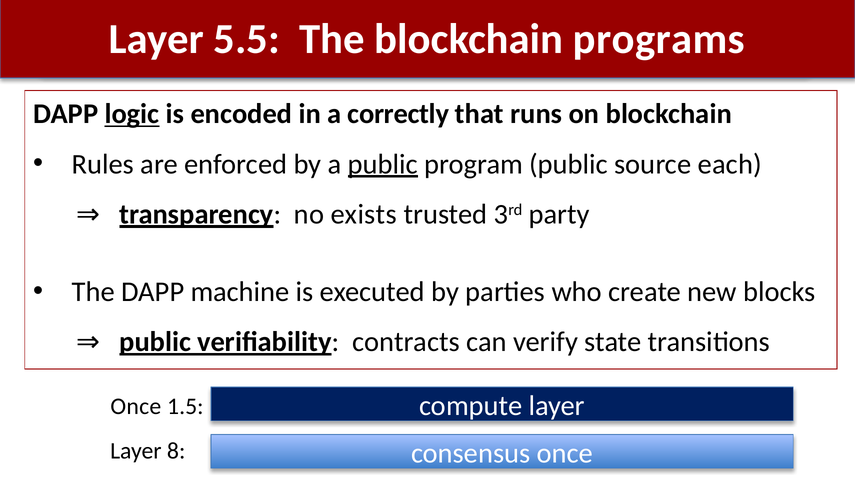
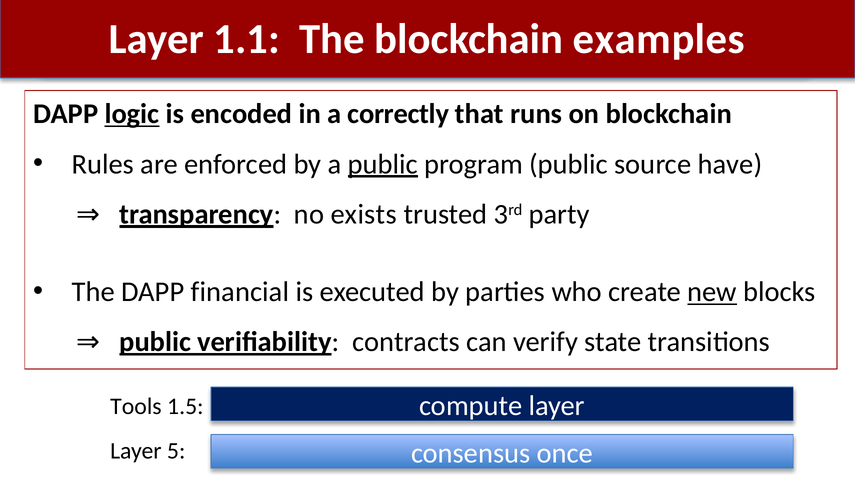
5.5: 5.5 -> 1.1 (247, 39)
programs: programs -> examples (659, 39)
each: each -> have (730, 164)
machine: machine -> financial (240, 292)
new underline: none -> present (712, 292)
Once: Once -> Tools (136, 406)
8: 8 -> 5 (176, 451)
